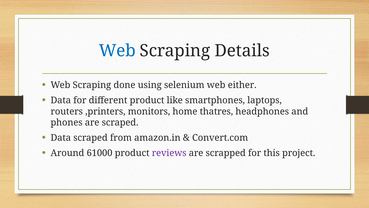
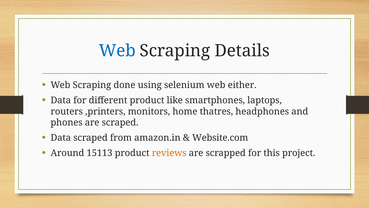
Convert.com: Convert.com -> Website.com (220, 138)
61000: 61000 -> 15113 (100, 153)
reviews colour: purple -> orange (169, 153)
